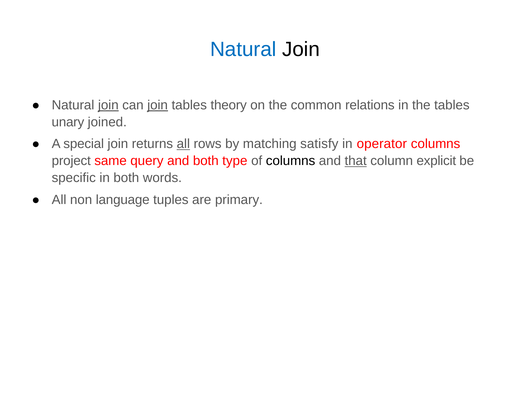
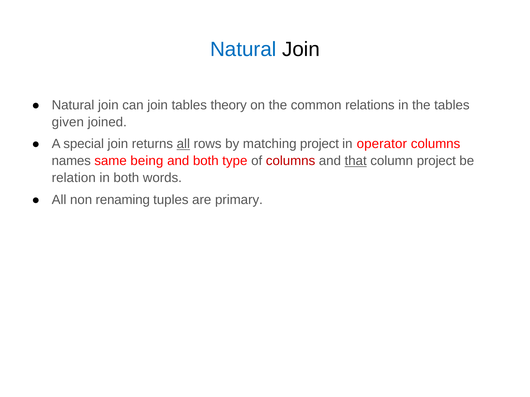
join underline: present -> none (108, 105)
join underline: present -> none (158, 105)
unary: unary -> given (68, 122)
matching satisfy: satisfy -> project (319, 144)
project: project -> names (71, 161)
query: query -> being (147, 161)
columns colour: black -> red (291, 161)
column explicit: explicit -> project (436, 161)
specific: specific -> relation (74, 178)
language: language -> renaming (123, 200)
